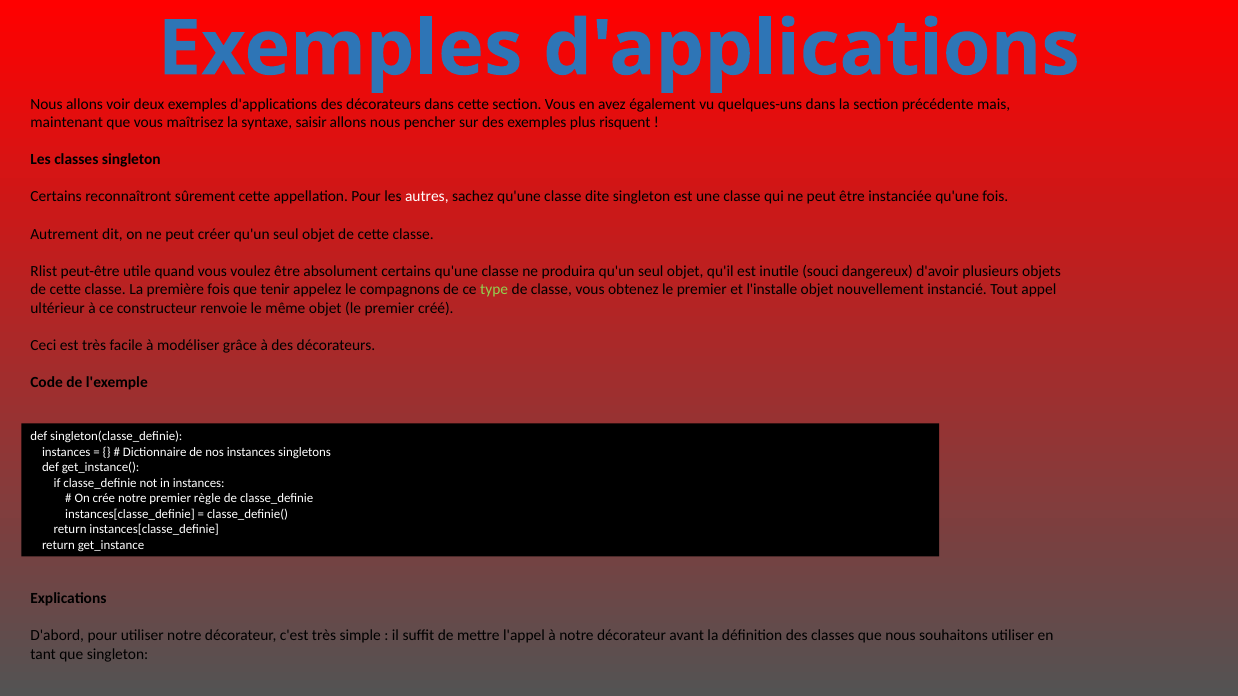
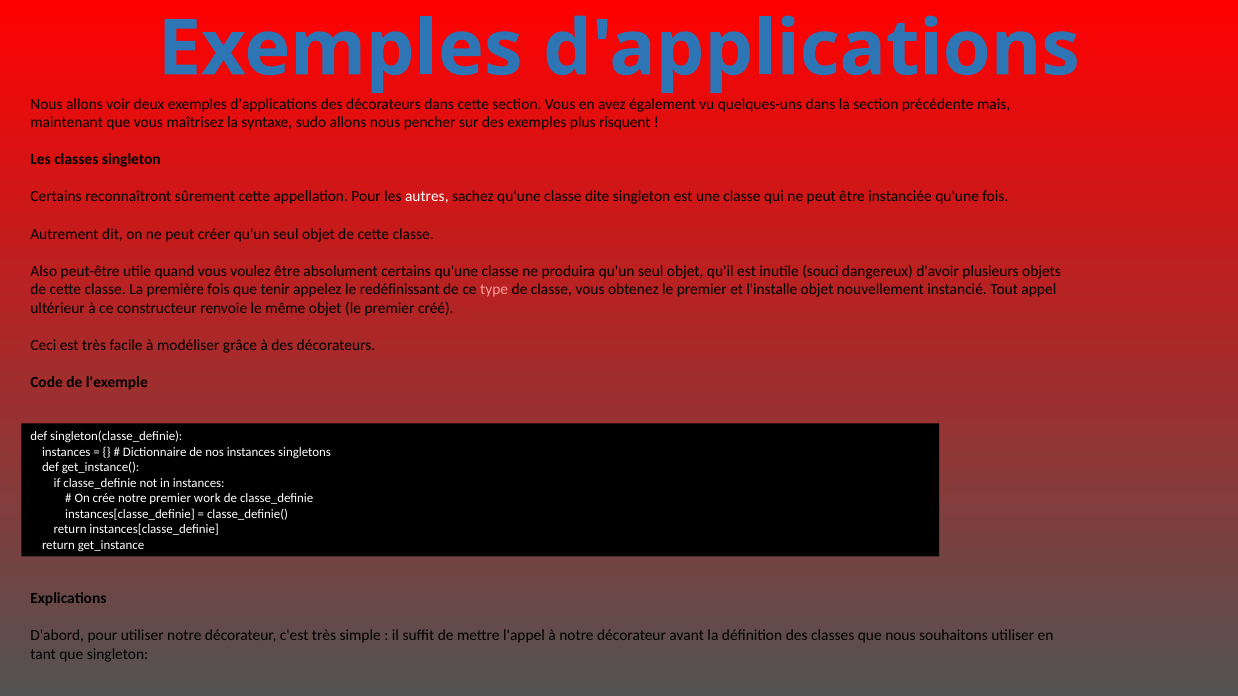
saisir: saisir -> sudo (311, 123)
Rlist: Rlist -> Also (44, 271)
compagnons: compagnons -> redéfinissant (400, 290)
type colour: light green -> pink (494, 290)
règle: règle -> work (207, 499)
